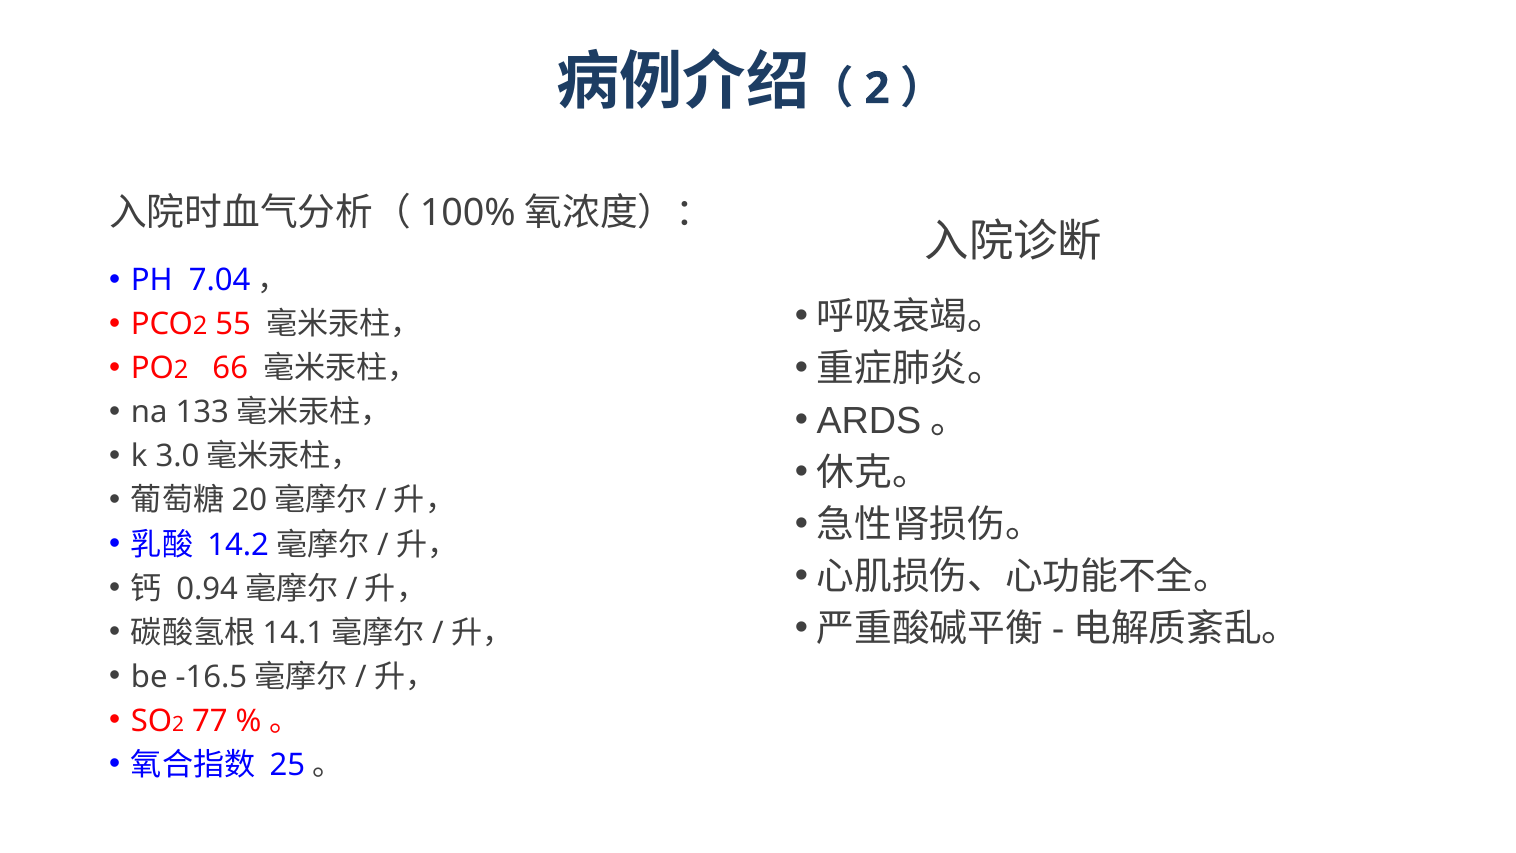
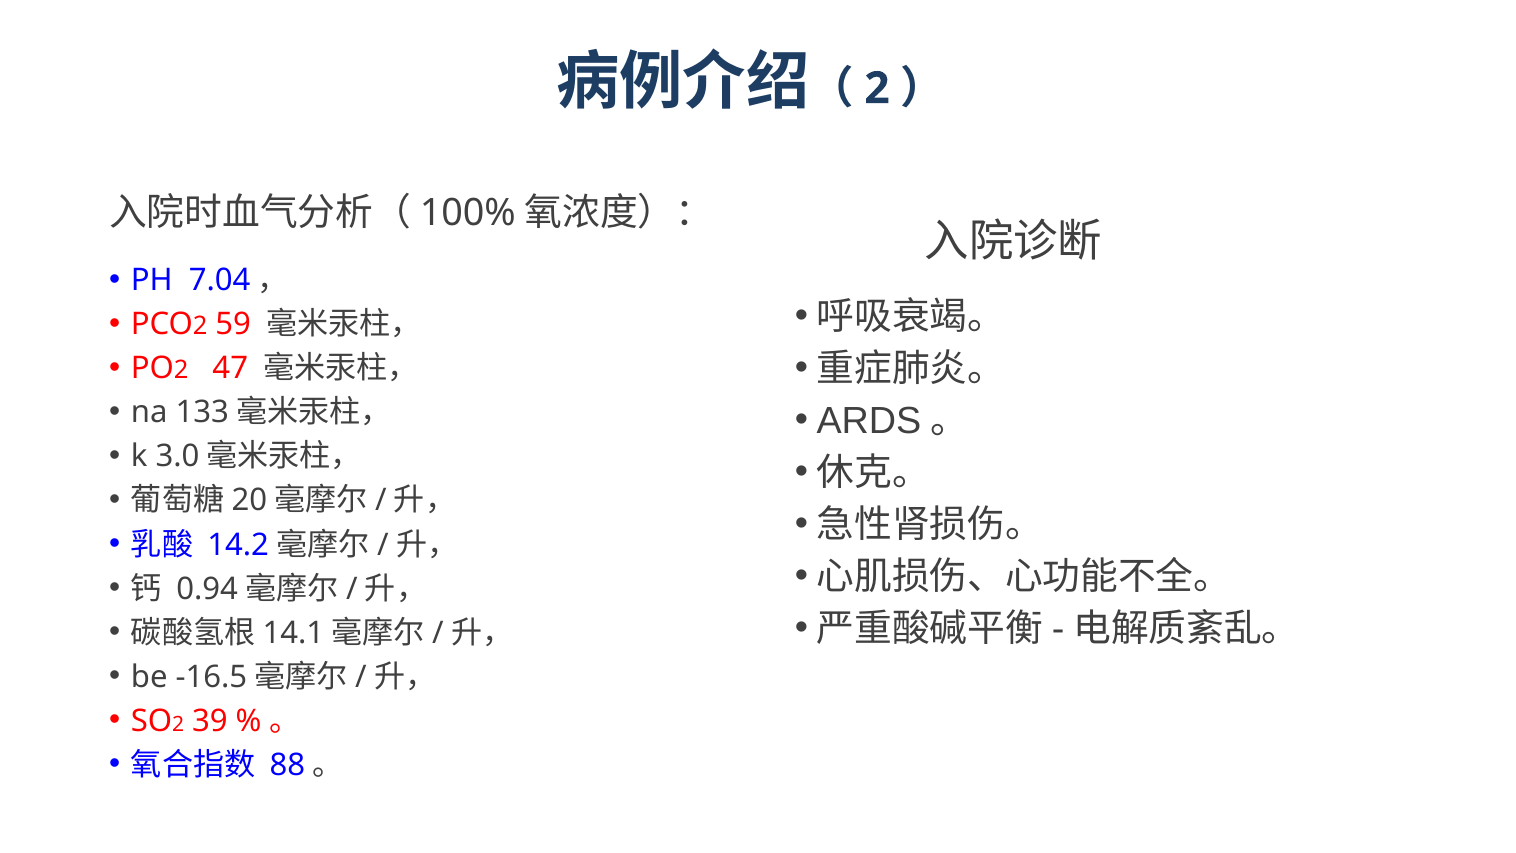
55: 55 -> 59 (233, 325)
66: 66 -> 47 (230, 369)
77: 77 -> 39 (210, 721)
25: 25 -> 88 (287, 765)
